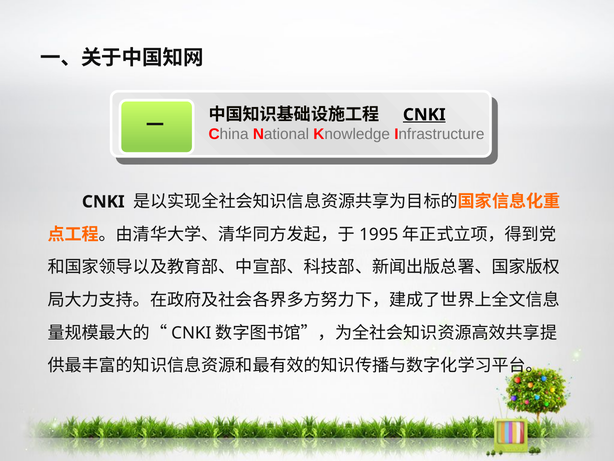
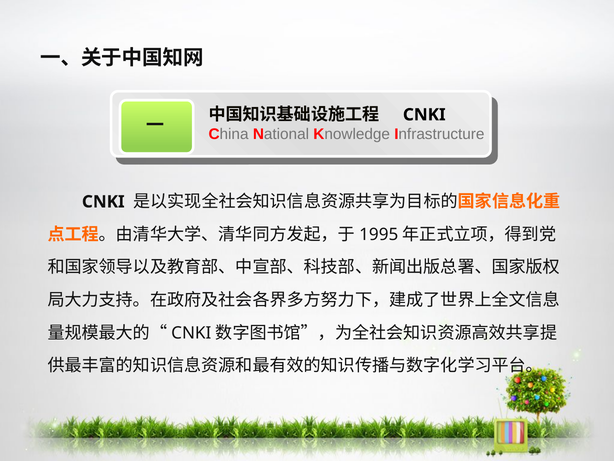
CNKI underline: present -> none (424, 115)
